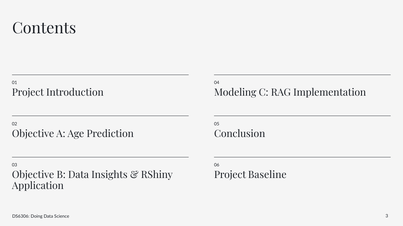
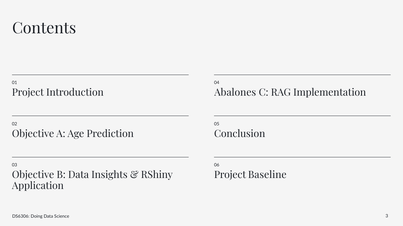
Modeling: Modeling -> Abalones (235, 93)
